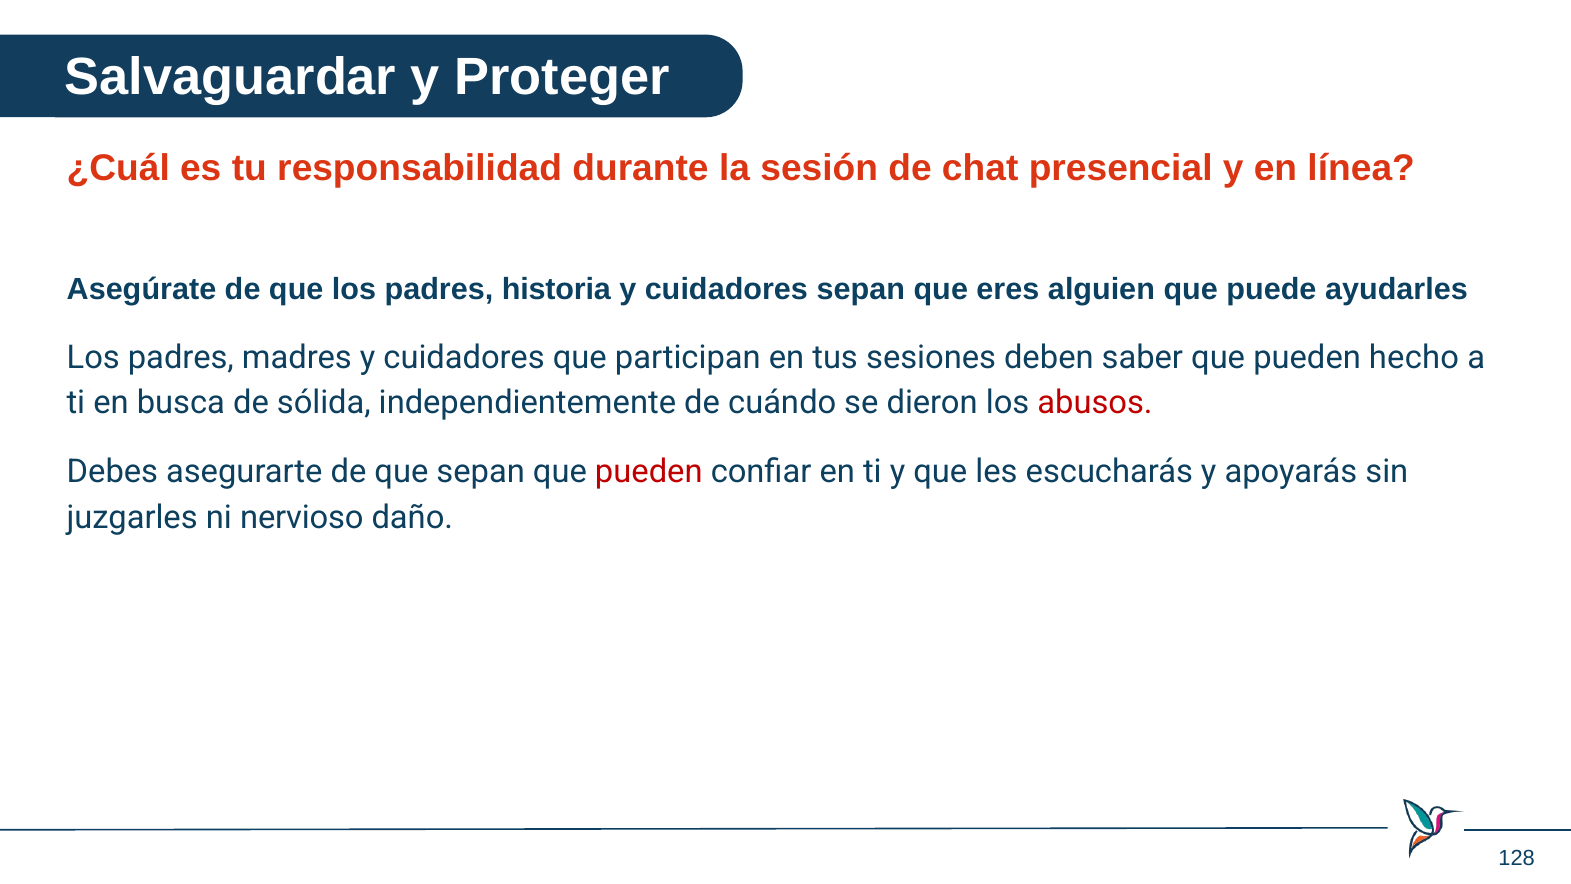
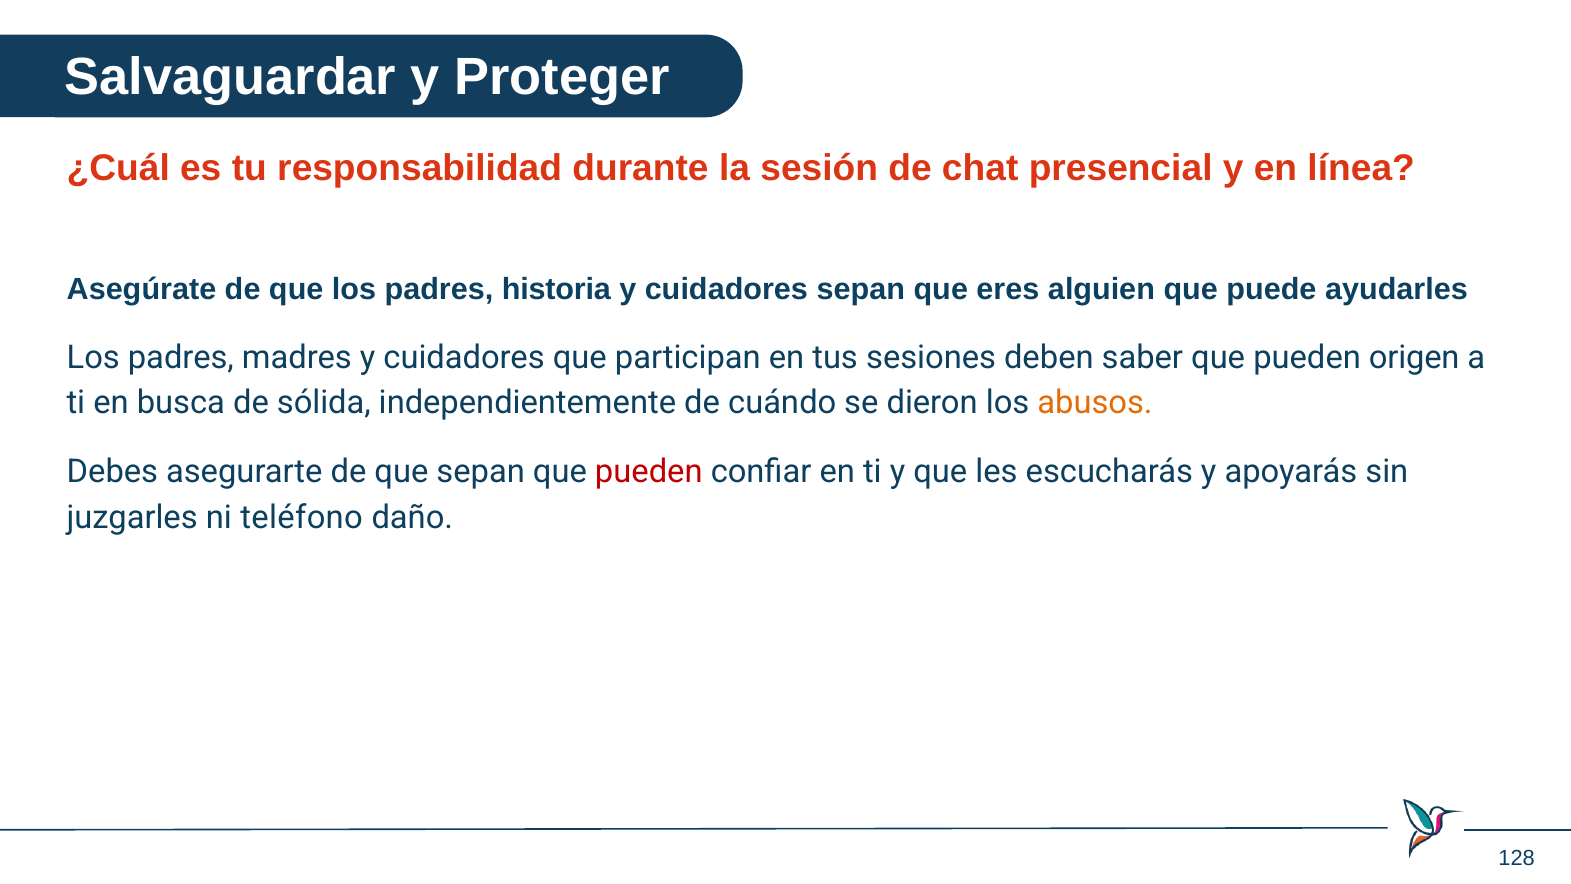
hecho: hecho -> origen (1414, 358)
abusos colour: red -> orange (1095, 403)
nervioso: nervioso -> teléfono (302, 517)
